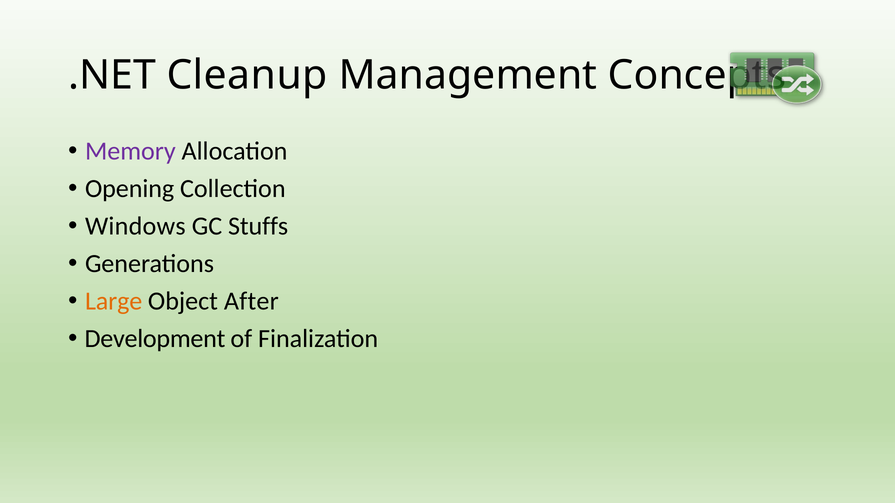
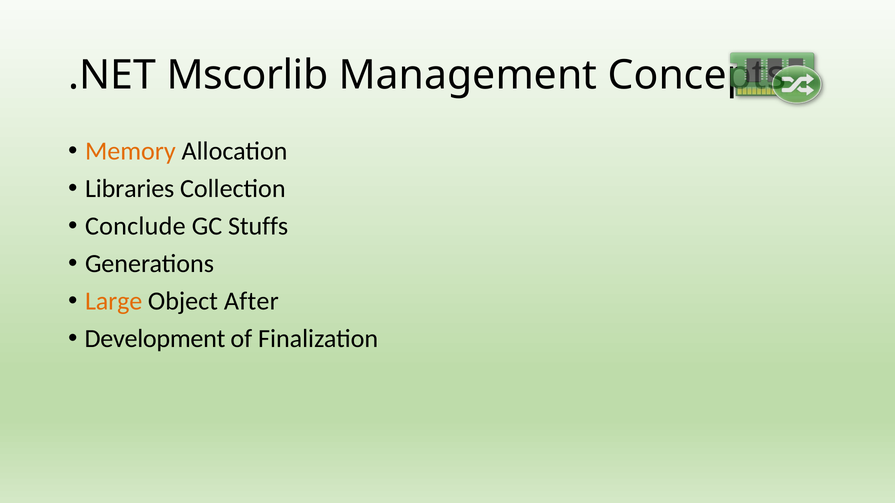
Cleanup: Cleanup -> Mscorlib (247, 75)
Memory colour: purple -> orange (130, 151)
Opening: Opening -> Libraries (130, 189)
Windows: Windows -> Conclude (135, 226)
